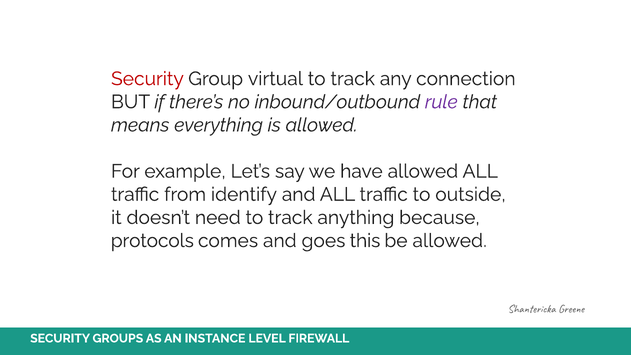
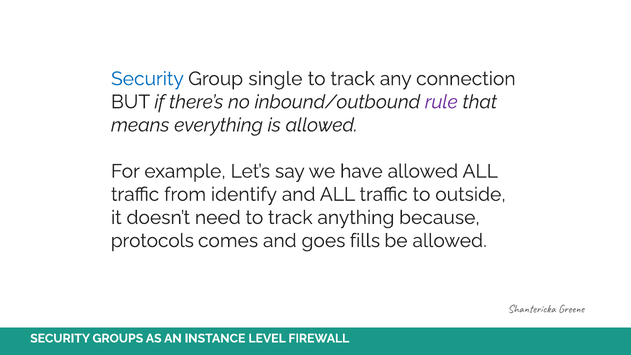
Security colour: red -> blue (147, 79)
virtual: virtual -> single (275, 79)
this: this -> fills (365, 241)
